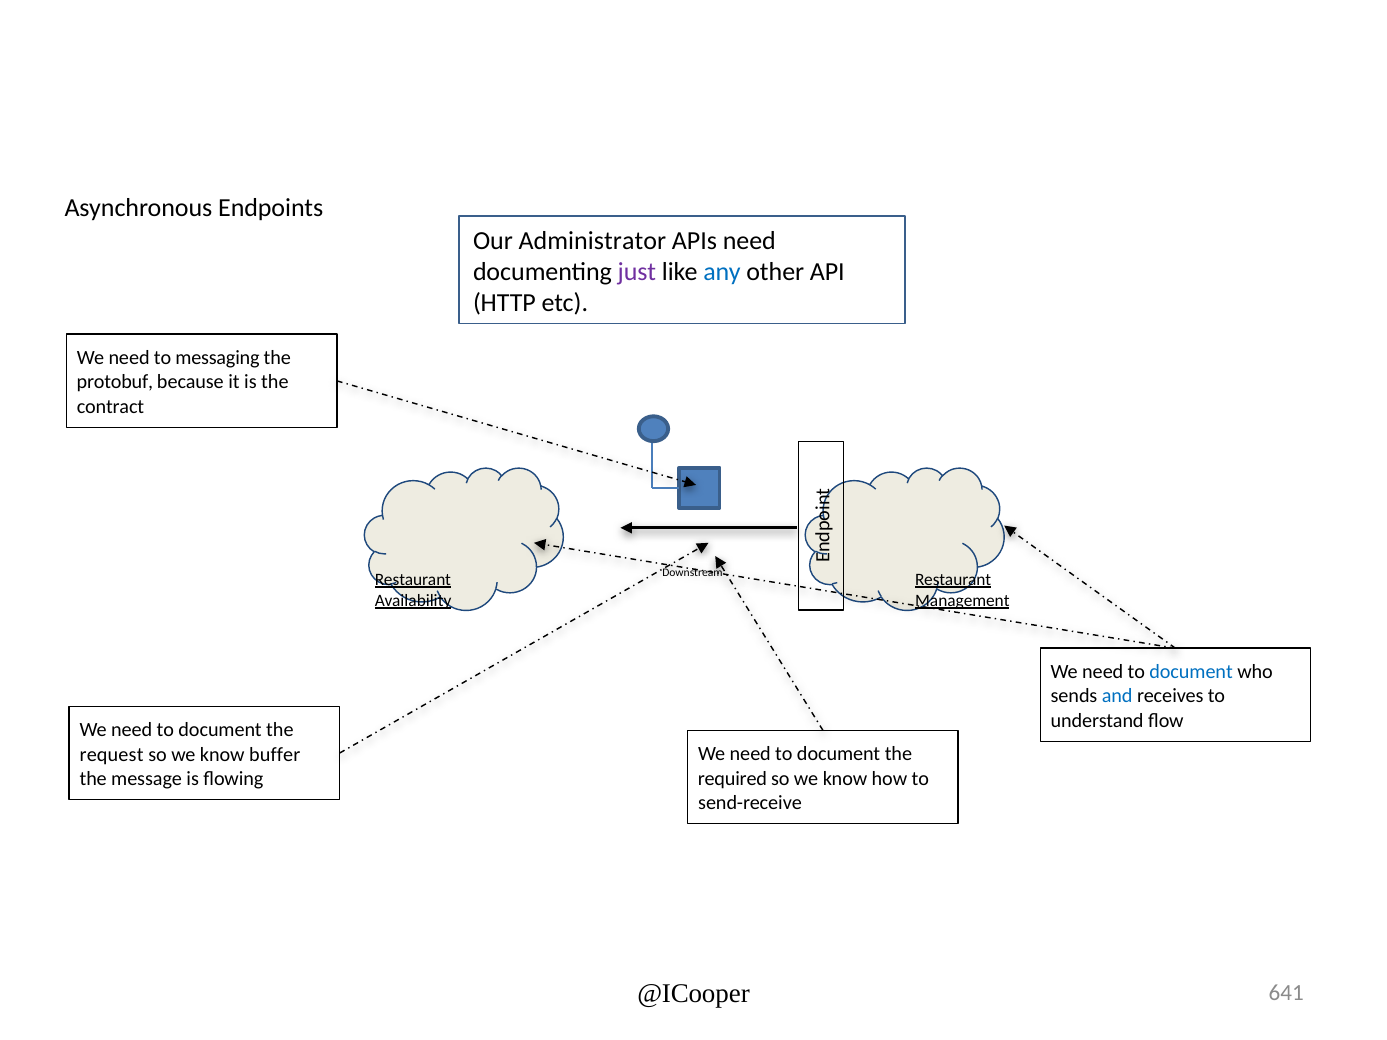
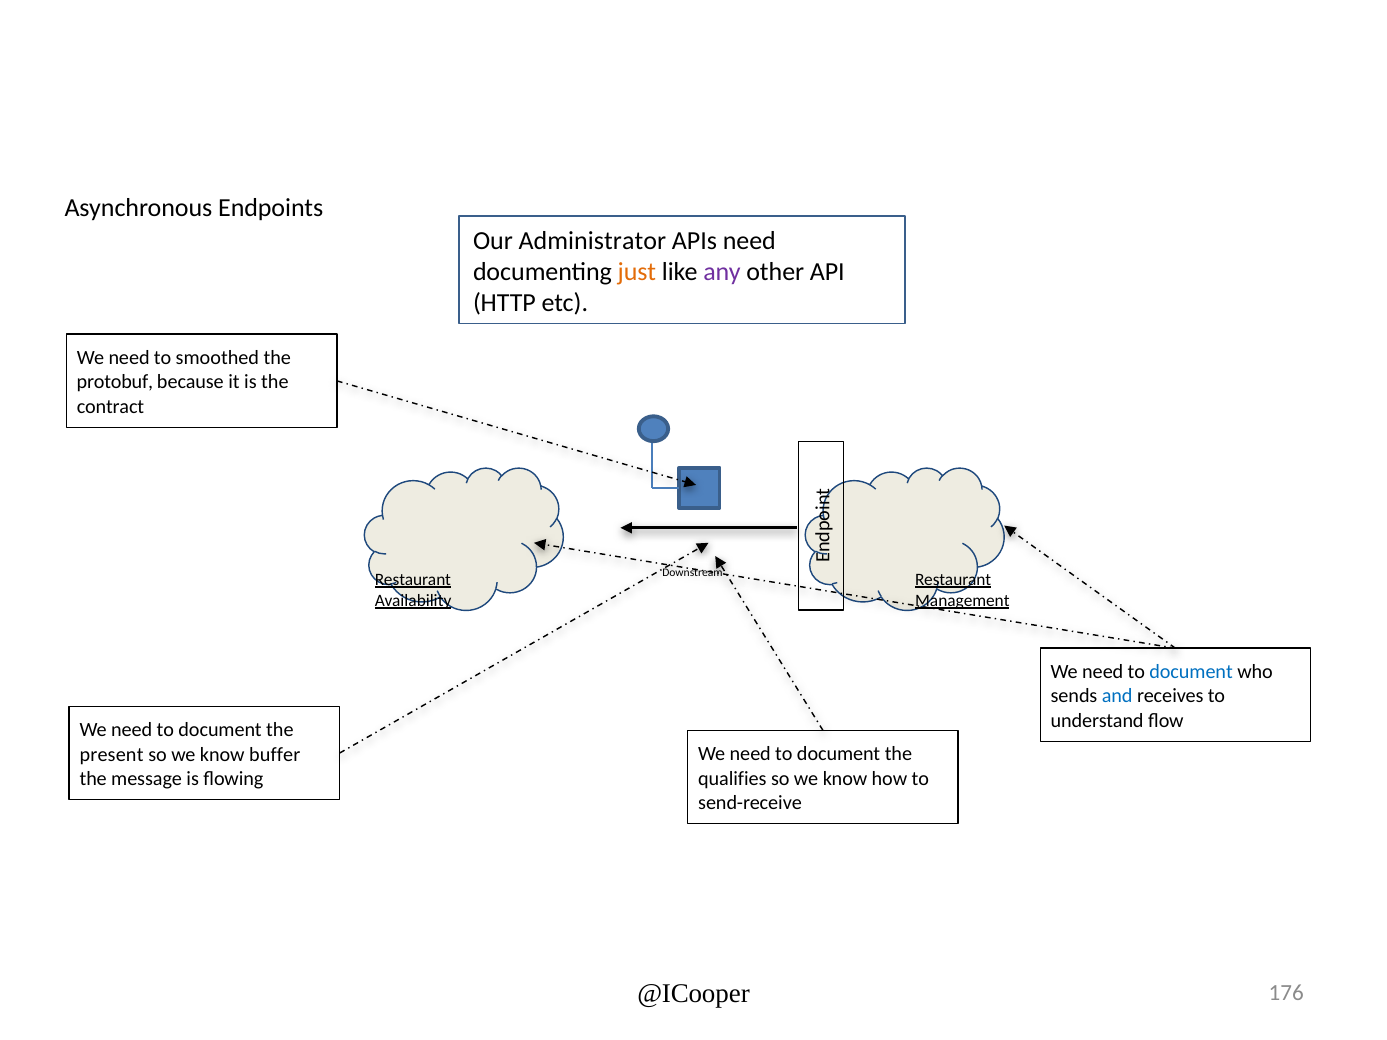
just colour: purple -> orange (637, 272)
any colour: blue -> purple (722, 272)
messaging: messaging -> smoothed (217, 358)
request: request -> present (112, 755)
required: required -> qualifies (732, 779)
641: 641 -> 176 (1286, 993)
